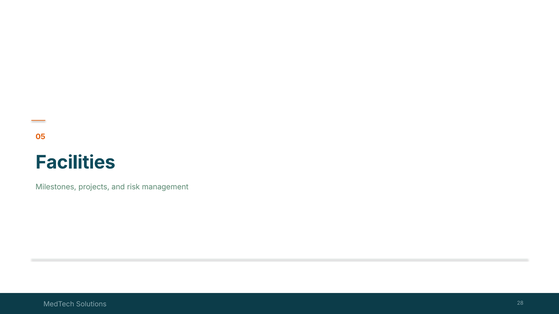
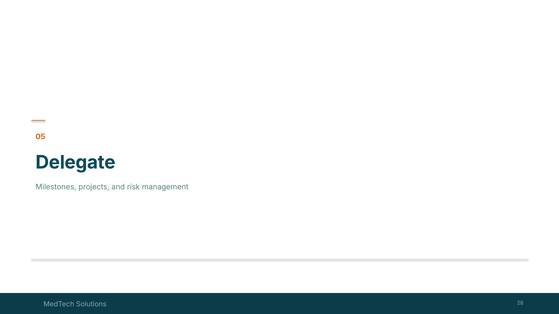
Facilities: Facilities -> Delegate (75, 163)
